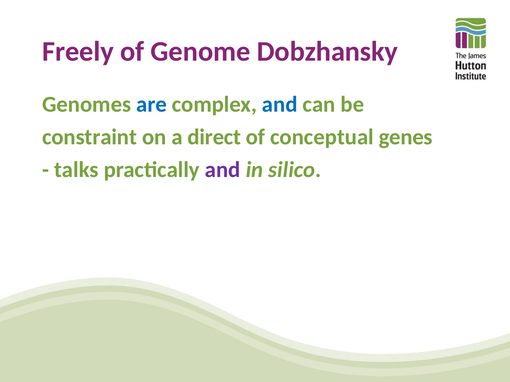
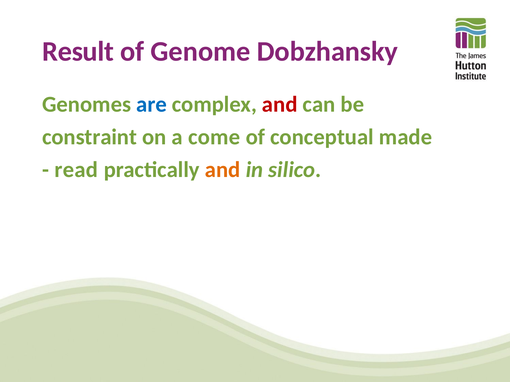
Freely: Freely -> Result (78, 51)
and colour: blue -> red (280, 105)
direct: direct -> come (214, 137)
genes: genes -> made (406, 137)
talks: talks -> read (76, 170)
and colour: purple -> orange (223, 170)
